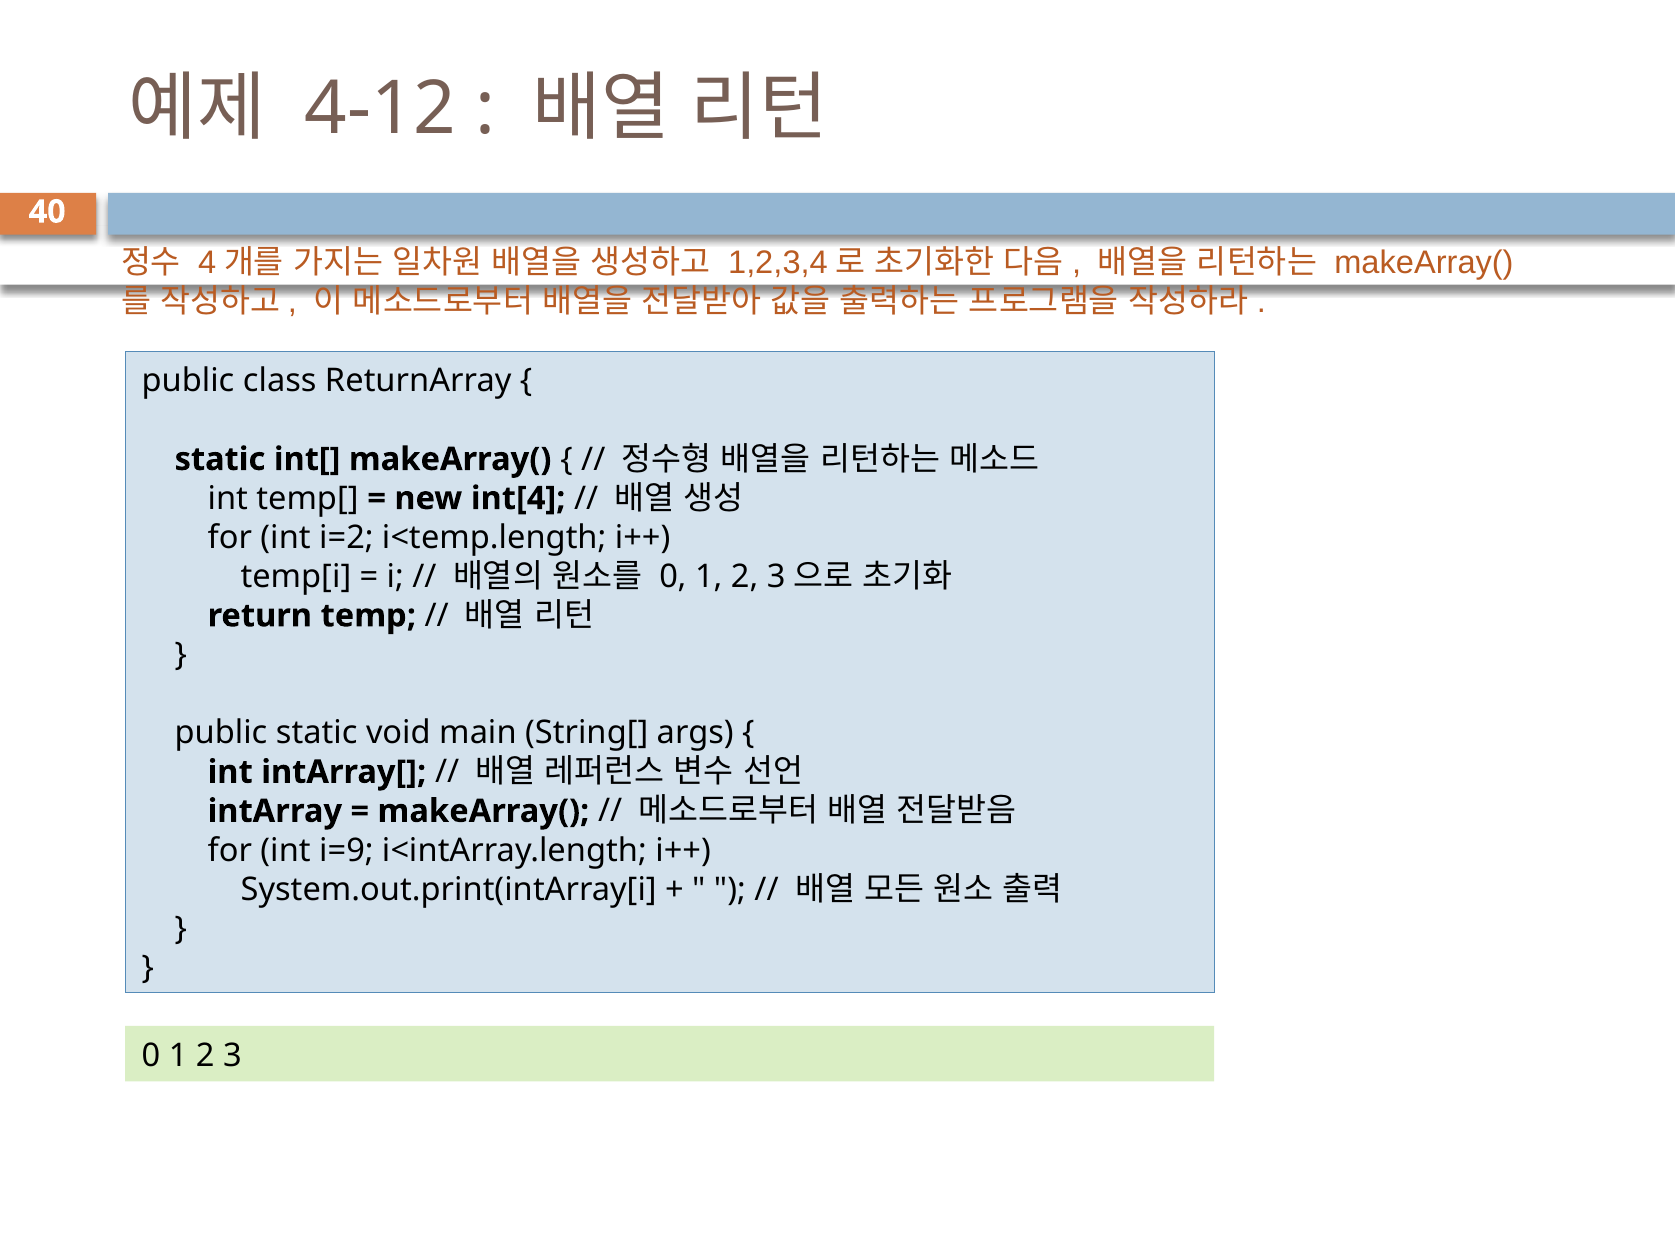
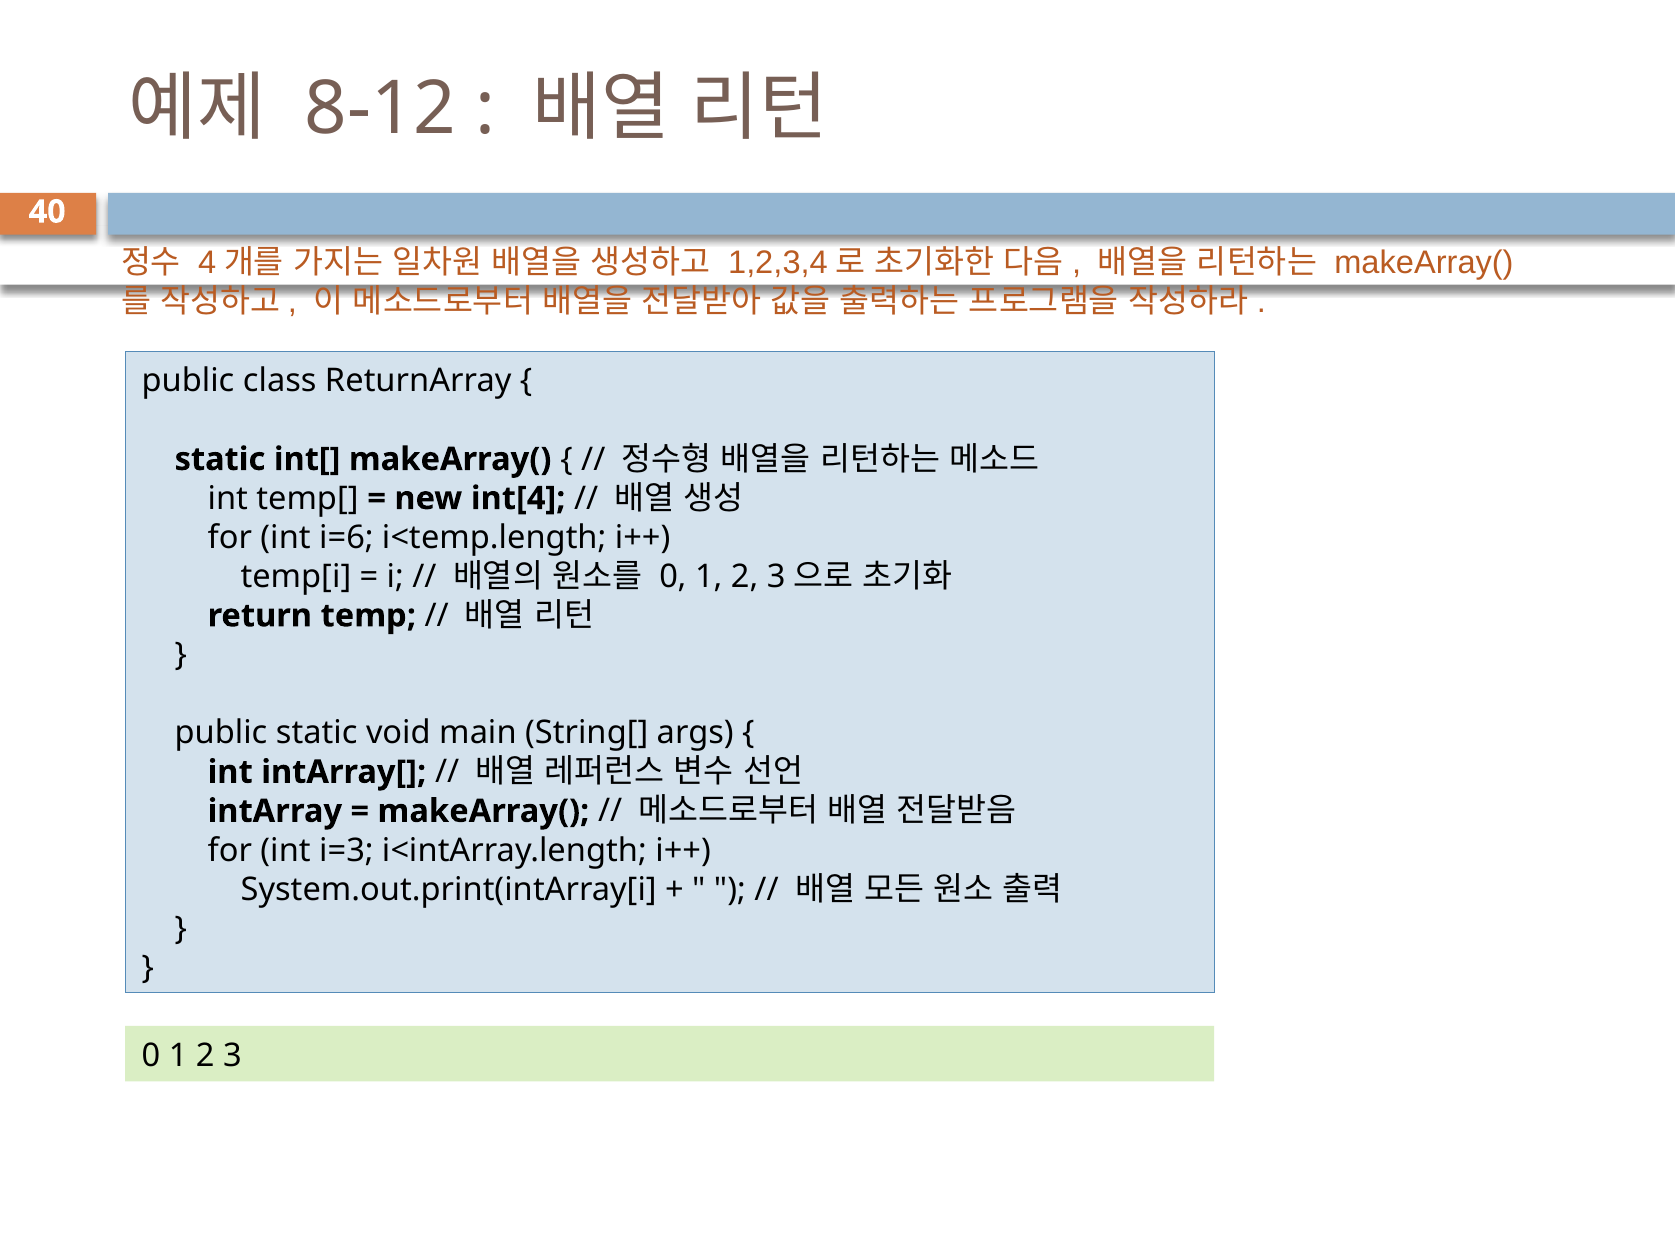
4-12: 4-12 -> 8-12 (380, 109)
i=2: i=2 -> i=6 (346, 538)
i=9: i=9 -> i=3 (346, 850)
